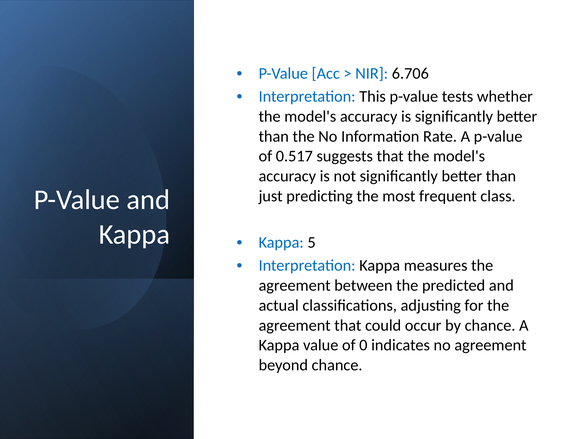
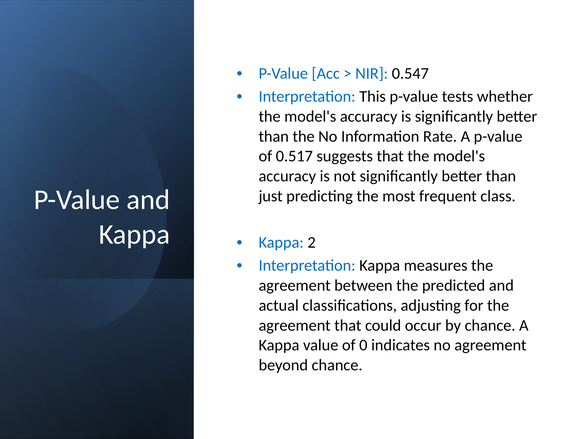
6.706: 6.706 -> 0.547 (410, 73)
5: 5 -> 2 (312, 242)
